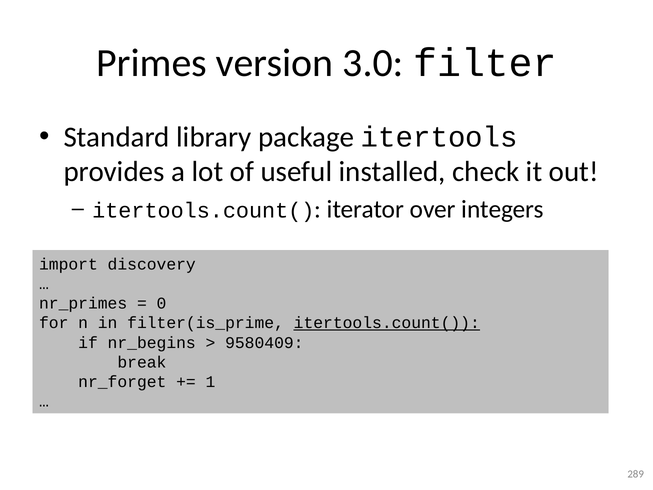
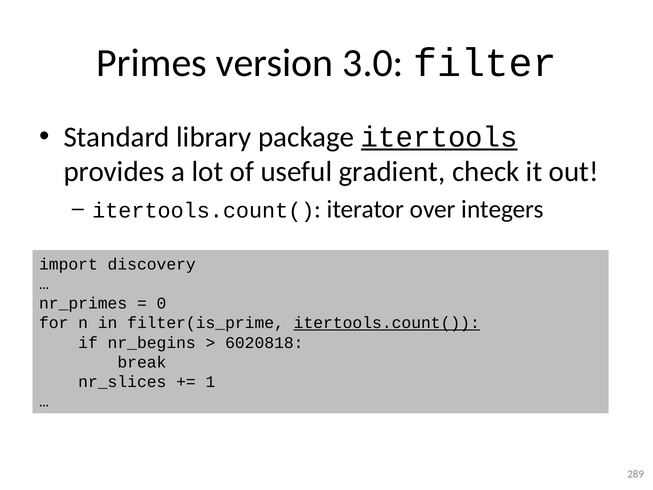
itertools underline: none -> present (439, 137)
installed: installed -> gradient (392, 172)
9580409: 9580409 -> 6020818 (264, 343)
nr_forget: nr_forget -> nr_slices (122, 382)
